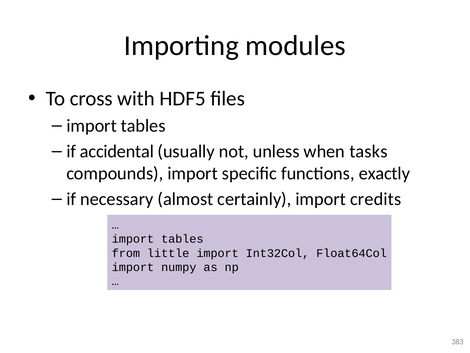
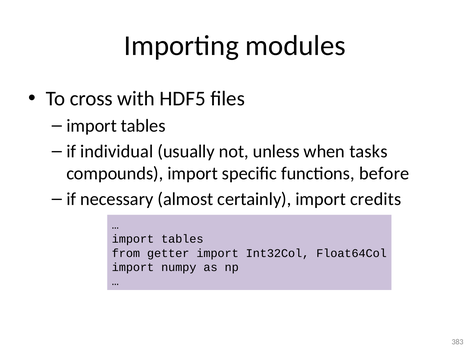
accidental: accidental -> individual (117, 151)
exactly: exactly -> before (384, 173)
little: little -> getter (168, 253)
